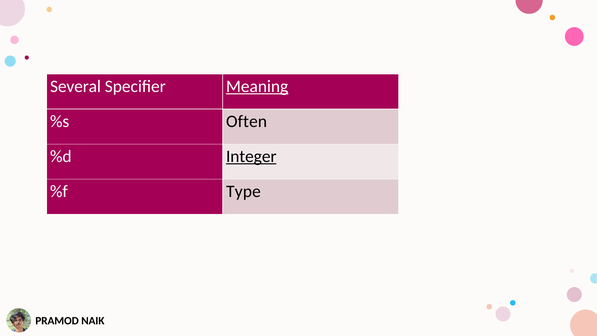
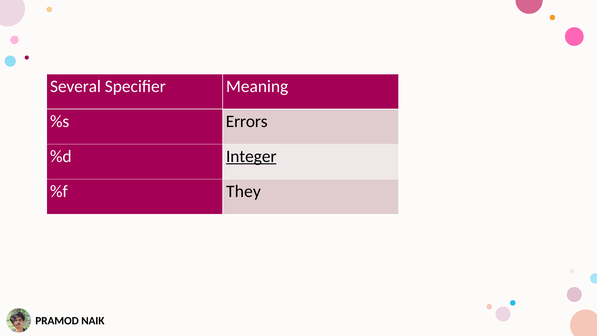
Meaning underline: present -> none (257, 86)
Often: Often -> Errors (247, 121)
Type: Type -> They (243, 191)
